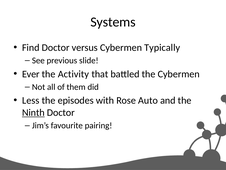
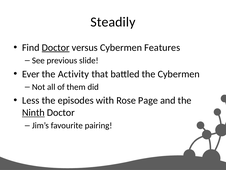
Systems: Systems -> Steadily (113, 22)
Doctor underline: none -> present (56, 47)
Typically: Typically -> Features (162, 47)
Auto: Auto -> Page (148, 100)
